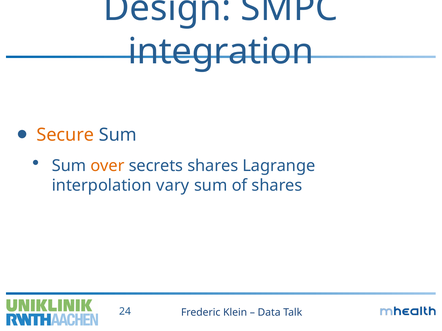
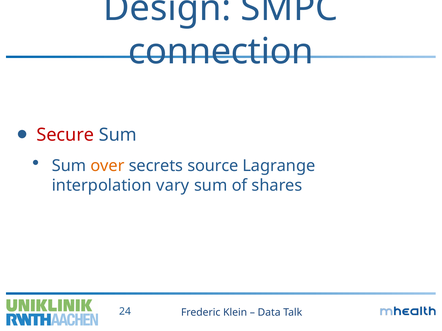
integration: integration -> connection (221, 52)
Secure colour: orange -> red (65, 135)
secrets shares: shares -> source (213, 166)
